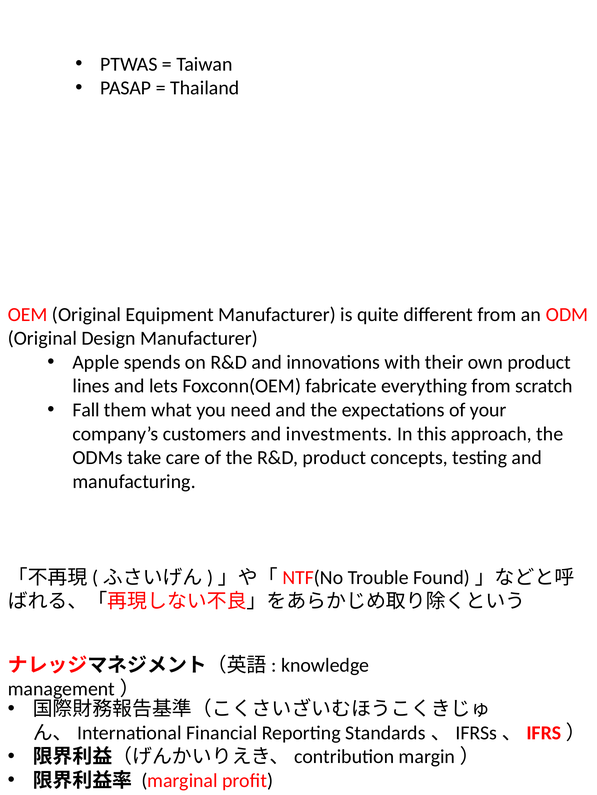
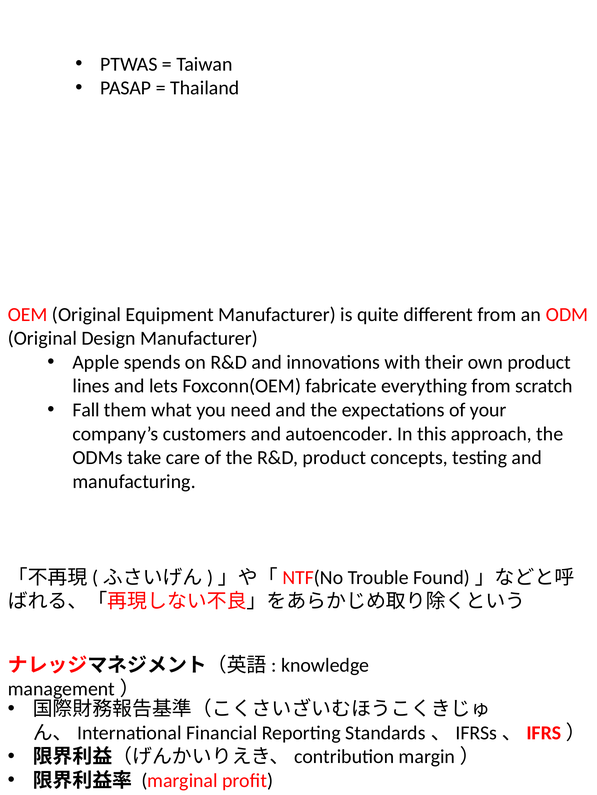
investments: investments -> autoencoder (339, 434)
